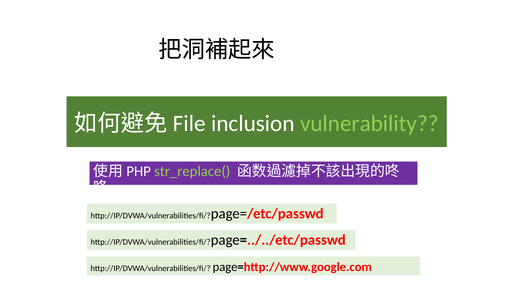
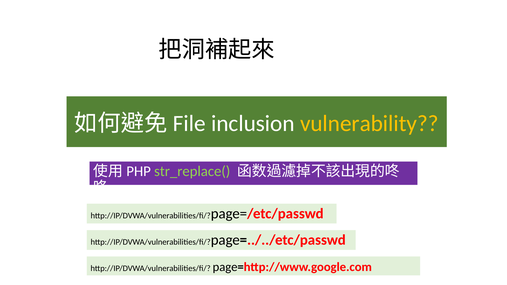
vulnerability colour: light green -> yellow (369, 123)
